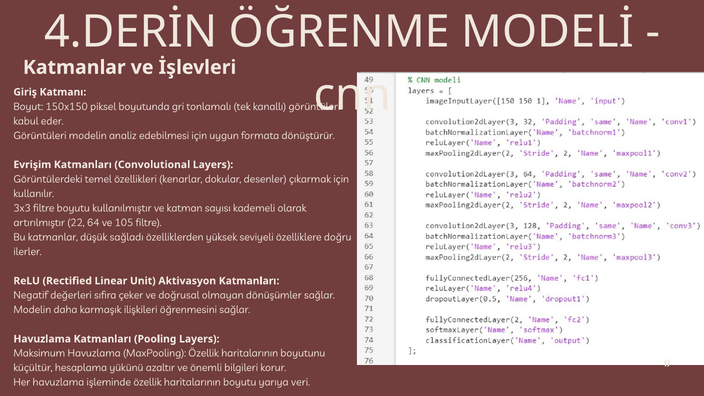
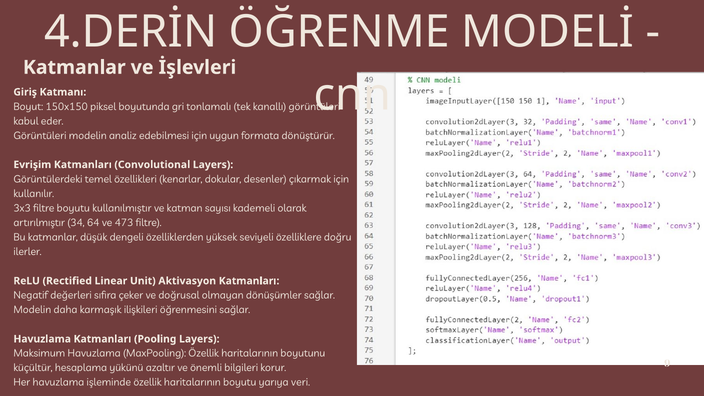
22: 22 -> 34 (76, 223)
105: 105 -> 473 (124, 223)
sağladı: sağladı -> dengeli (127, 237)
